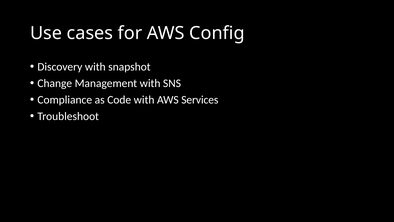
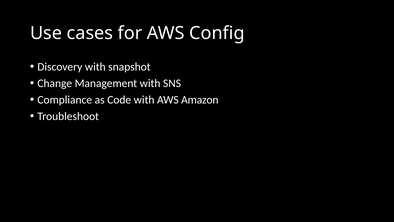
Services: Services -> Amazon (200, 100)
